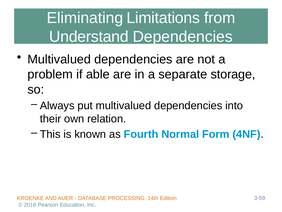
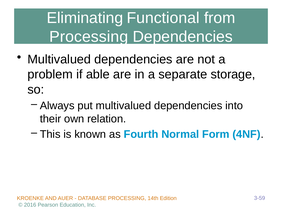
Limitations: Limitations -> Functional (163, 18)
Understand: Understand -> Processing (89, 37)
